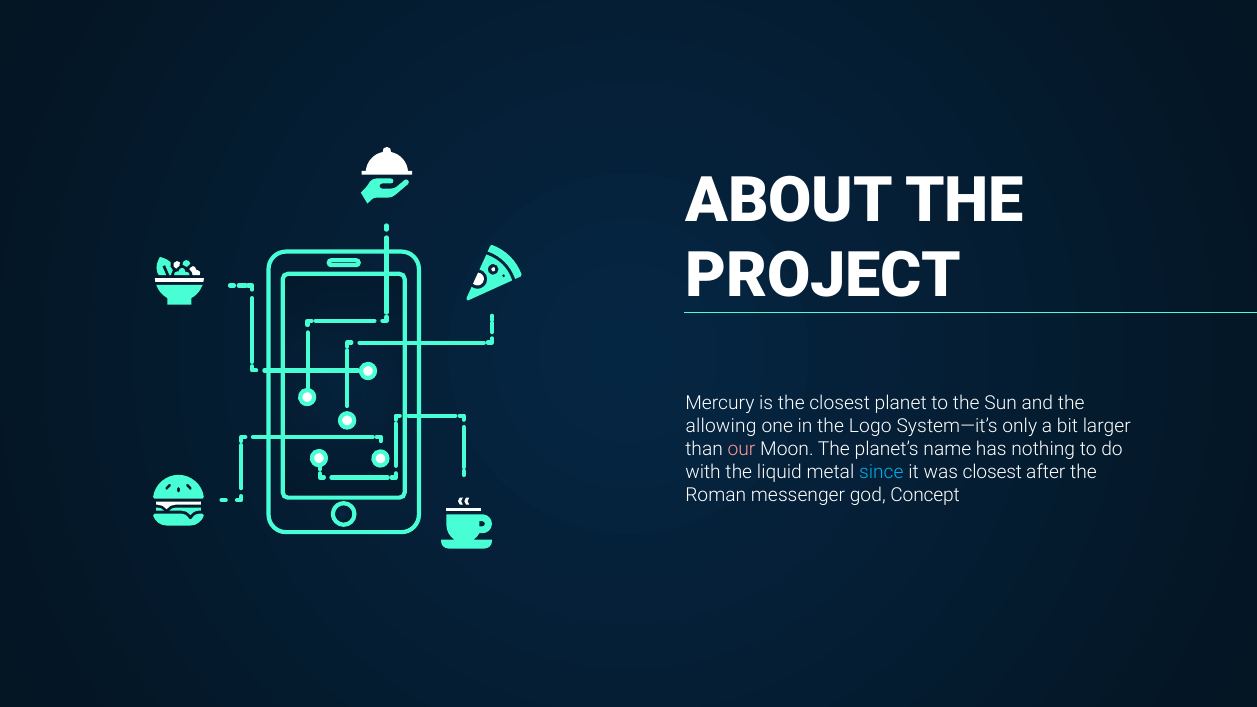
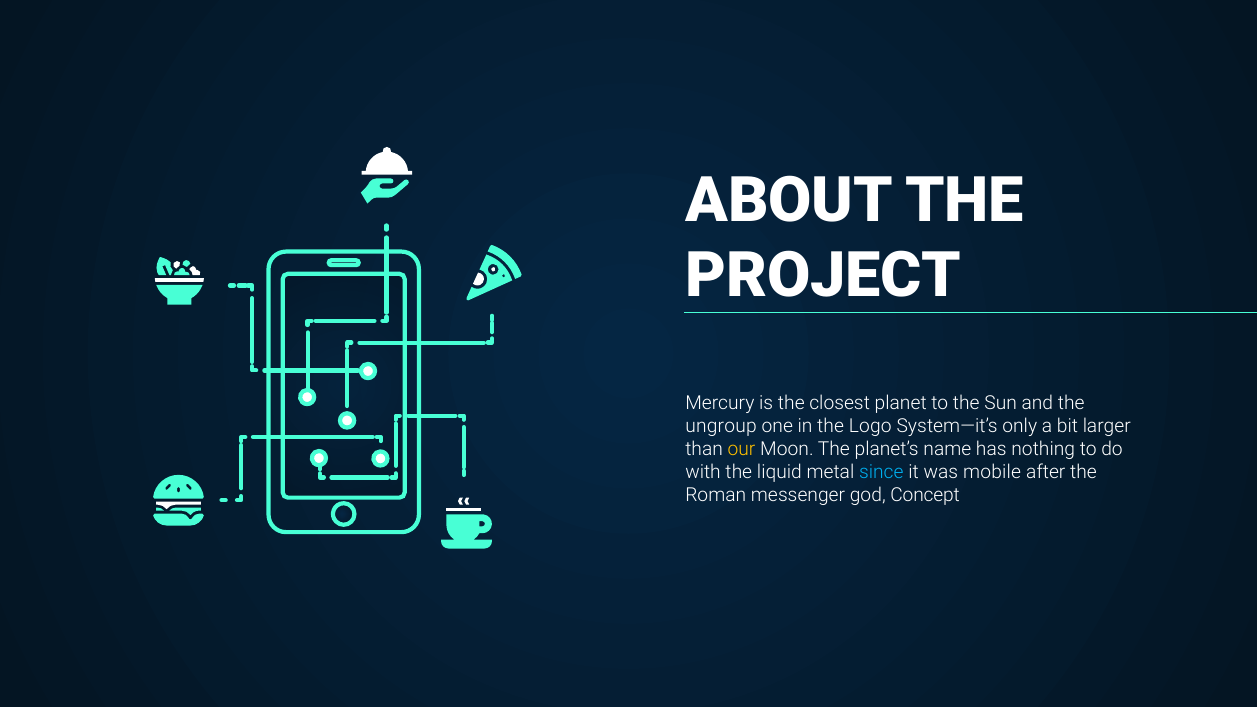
allowing: allowing -> ungroup (721, 426)
our colour: pink -> yellow (741, 449)
was closest: closest -> mobile (992, 472)
